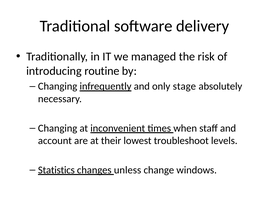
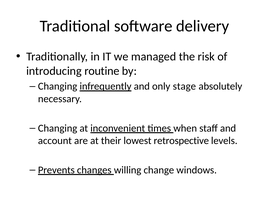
troubleshoot: troubleshoot -> retrospective (181, 141)
Statistics: Statistics -> Prevents (56, 170)
unless: unless -> willing (128, 170)
